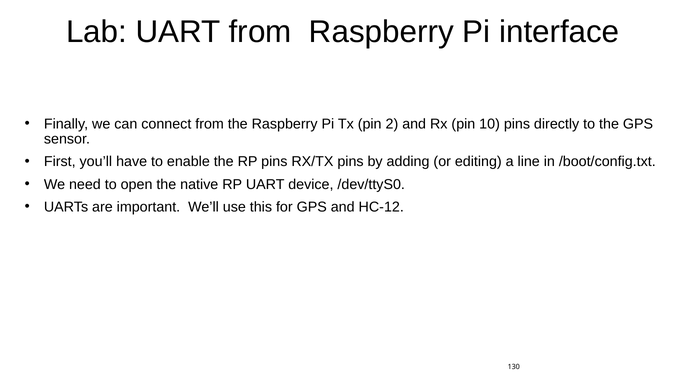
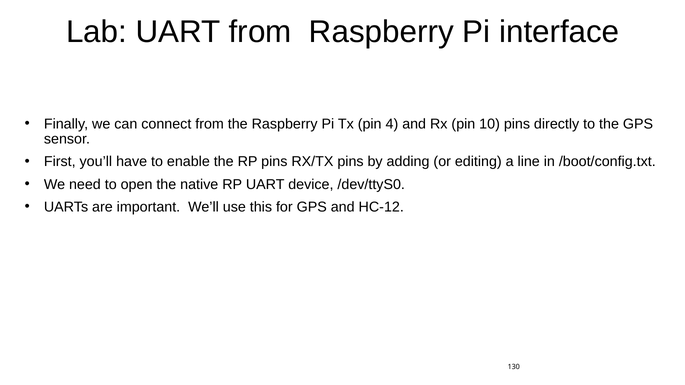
2: 2 -> 4 (392, 124)
